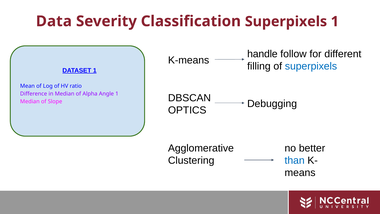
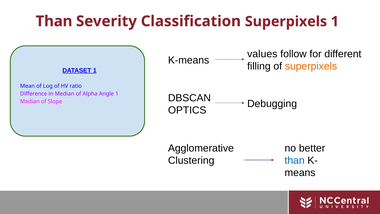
Data: Data -> Than (54, 21)
handle: handle -> values (262, 54)
superpixels colour: blue -> orange (311, 66)
